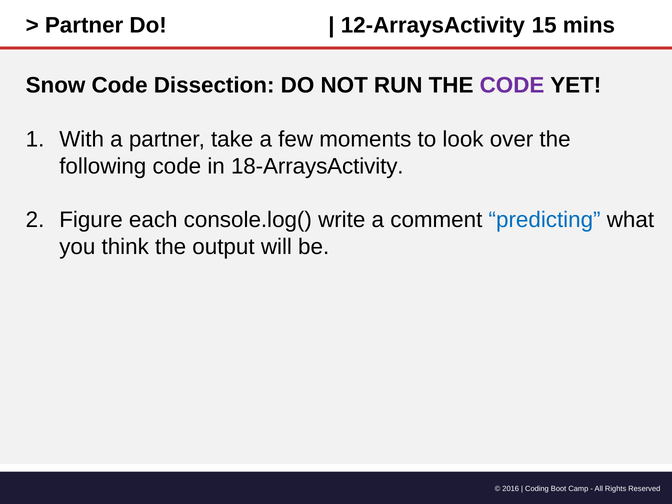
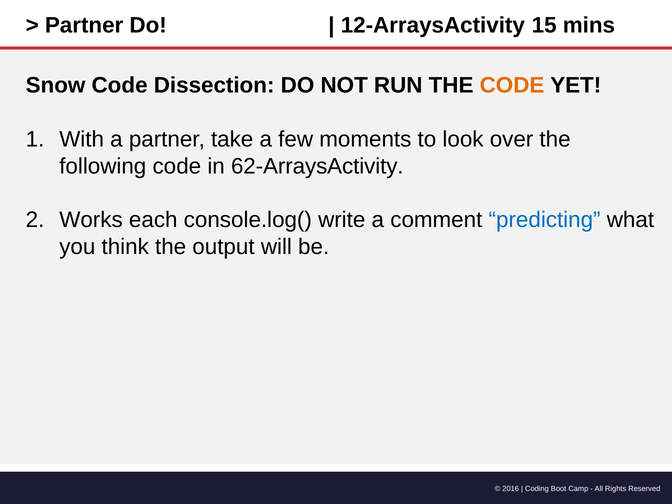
CODE colour: purple -> orange (512, 85)
18-ArraysActivity: 18-ArraysActivity -> 62-ArraysActivity (317, 166)
Figure: Figure -> Works (91, 220)
